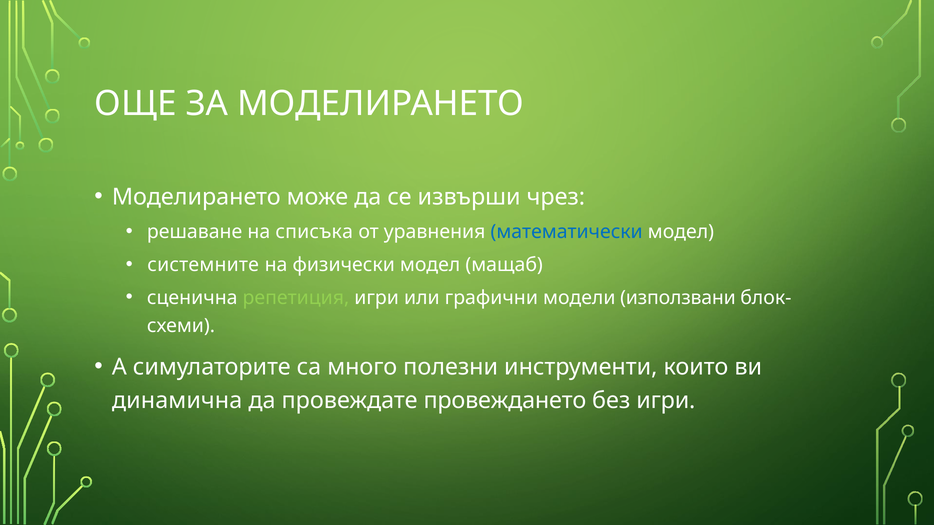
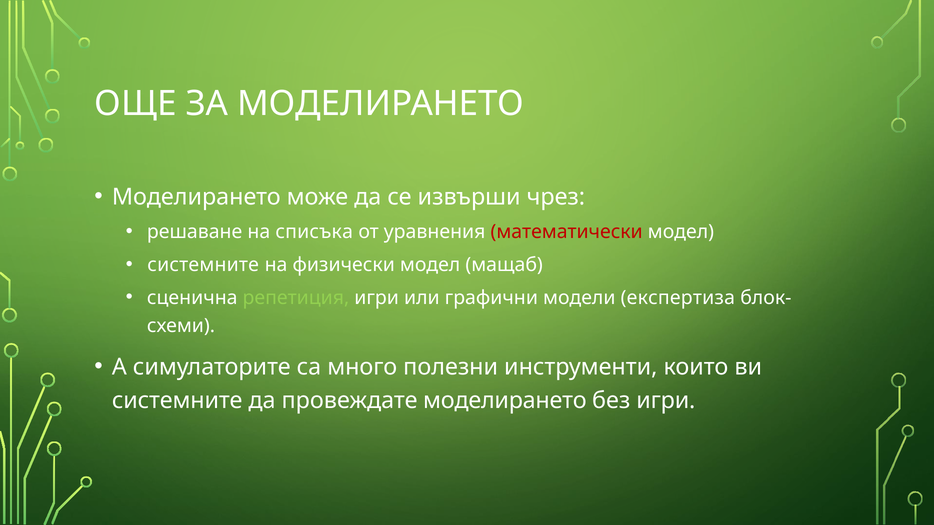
математически colour: blue -> red (567, 232)
използвани: използвани -> експертиза (678, 298)
динамична: динамична -> системните (177, 401)
провеждате провеждането: провеждането -> моделирането (505, 401)
